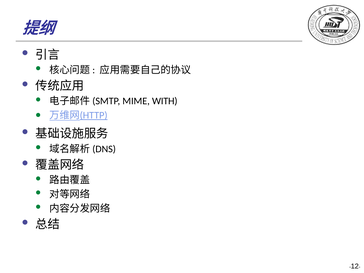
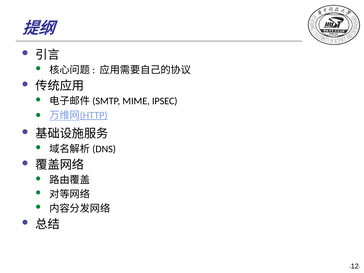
WITH: WITH -> IPSEC (165, 101)
